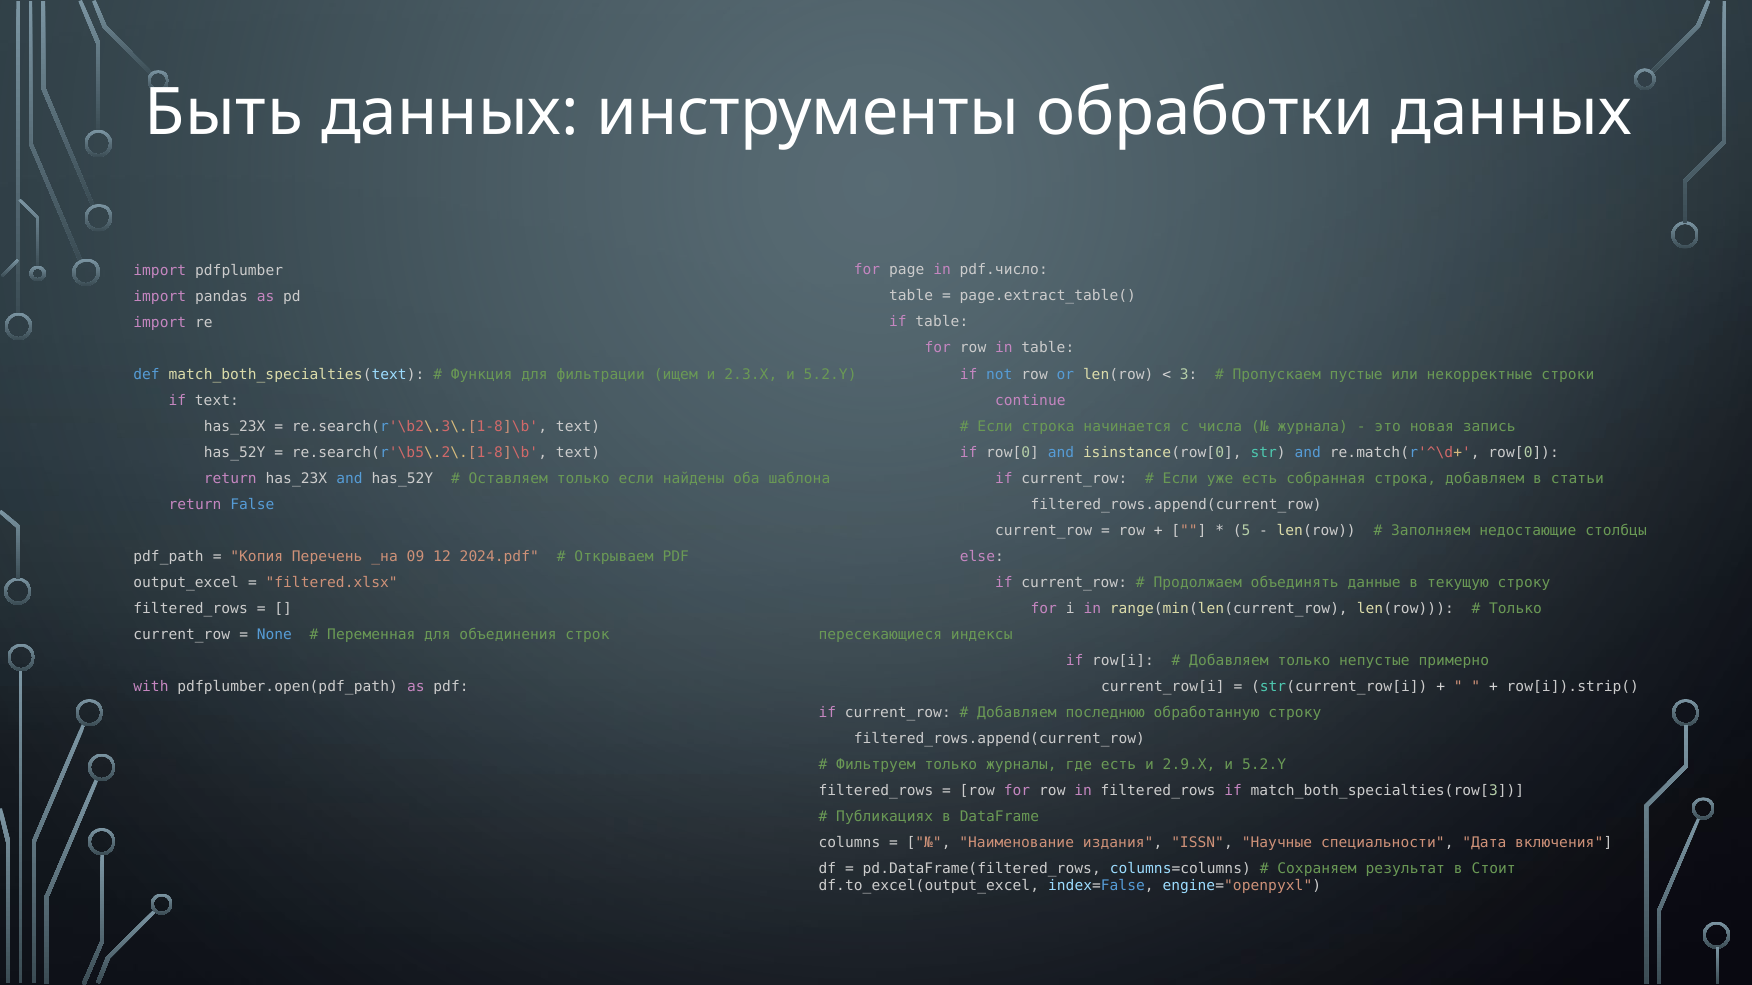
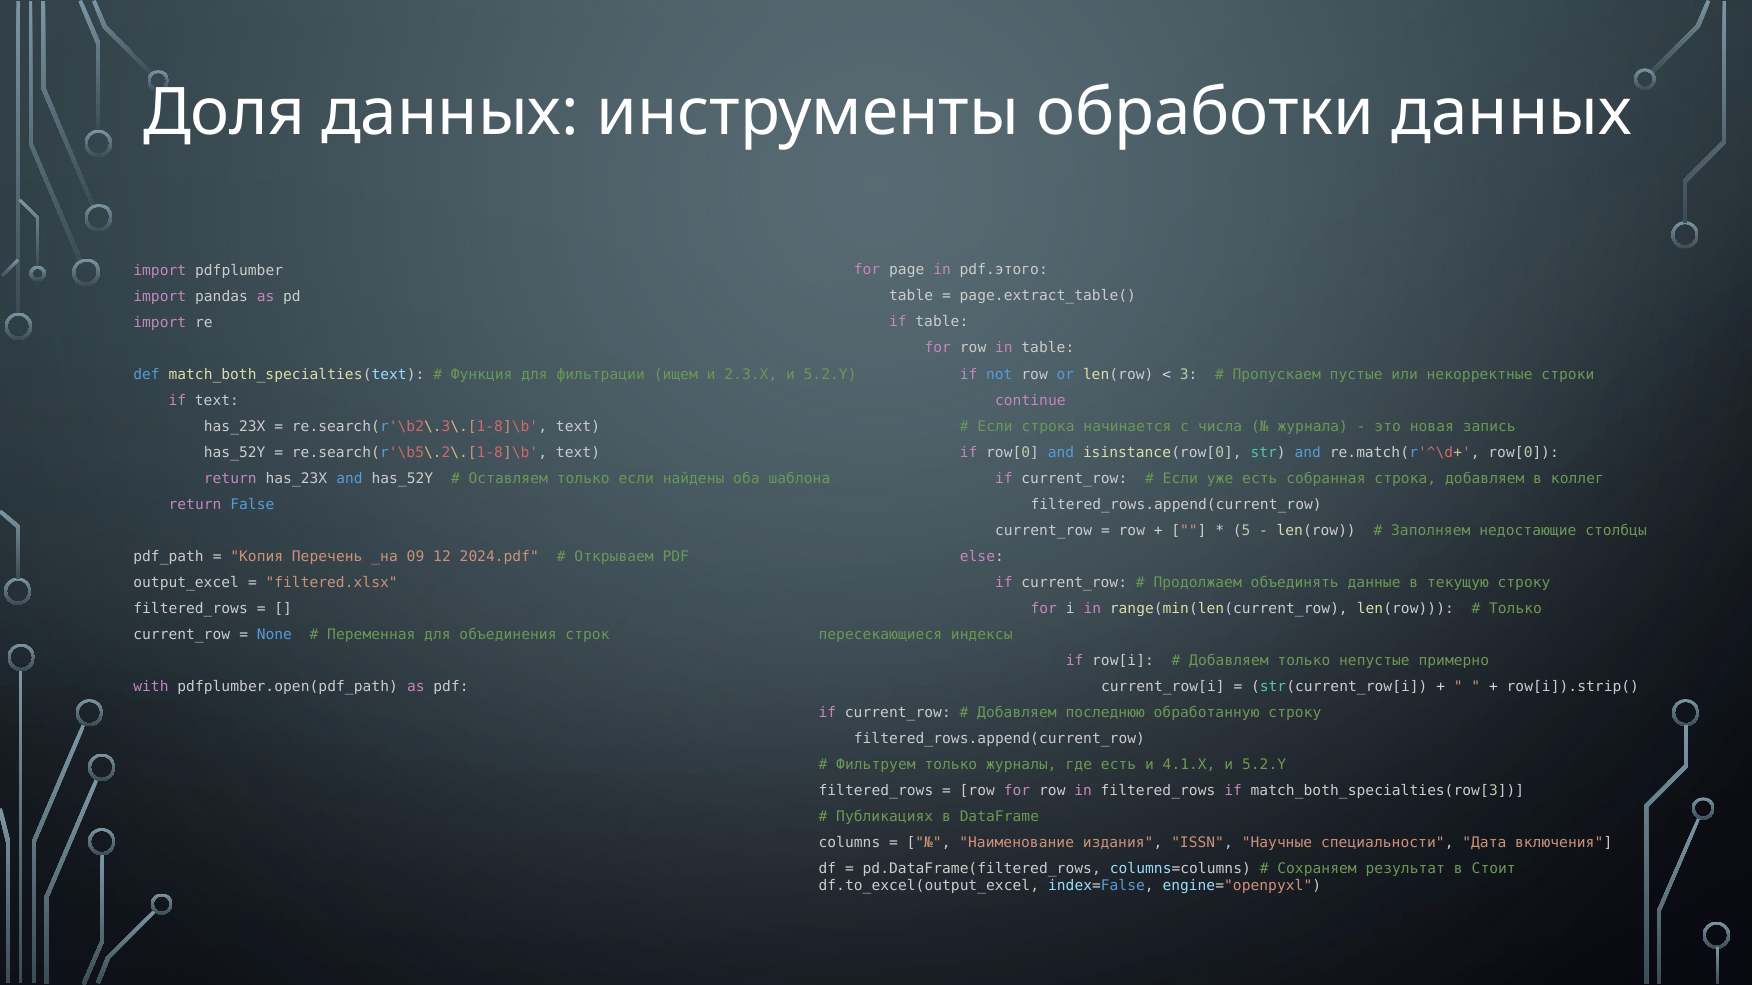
Быть: Быть -> Доля (224, 113)
pdf.число: pdf.число -> pdf.этого (1004, 270)
статьи: статьи -> коллег (1577, 478)
2.9.X: 2.9.X -> 4.1.X (1189, 765)
